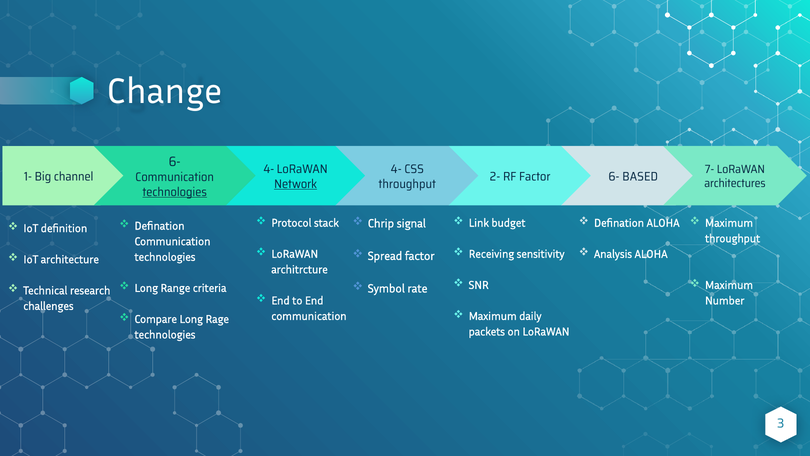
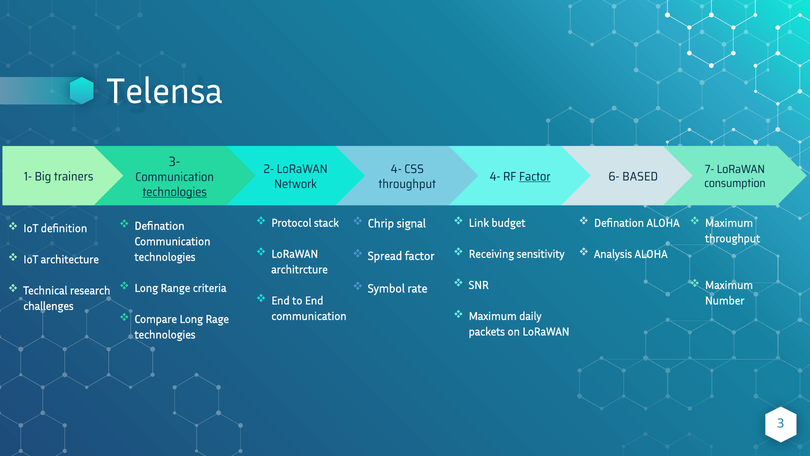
Change: Change -> Telensa (165, 91)
6-: 6- -> 3- (175, 162)
4-: 4- -> 2- (269, 169)
channel: channel -> trainers (74, 176)
2-: 2- -> 4- (495, 176)
Factor underline: none -> present (535, 176)
architectures: architectures -> consumption (735, 183)
Network underline: present -> none (296, 184)
